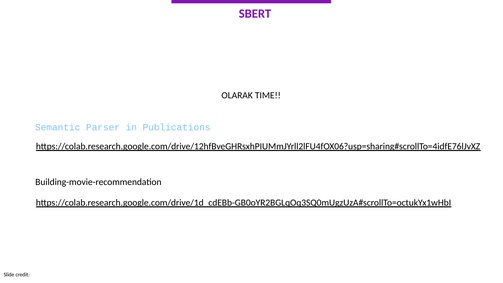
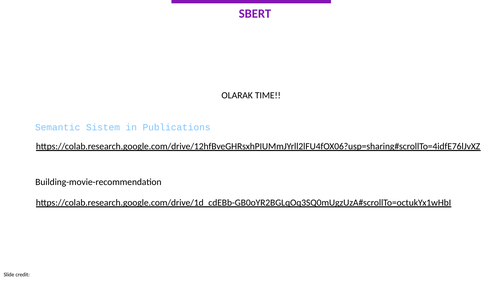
Parser: Parser -> Sistem (103, 127)
